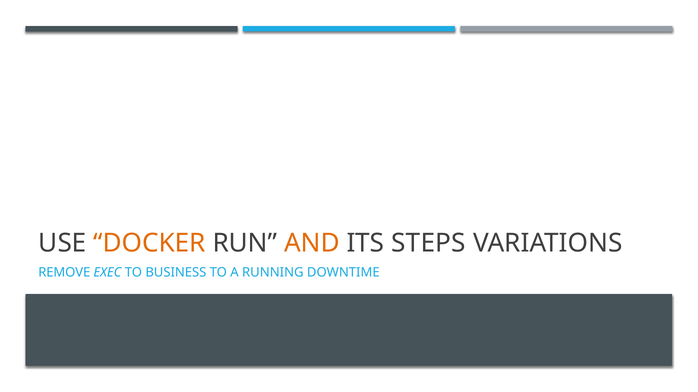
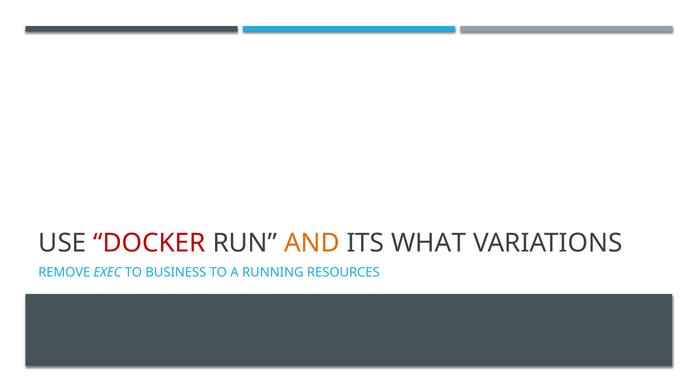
DOCKER colour: orange -> red (149, 243)
STEPS: STEPS -> WHAT (429, 243)
DOWNTIME: DOWNTIME -> RESOURCES (343, 273)
